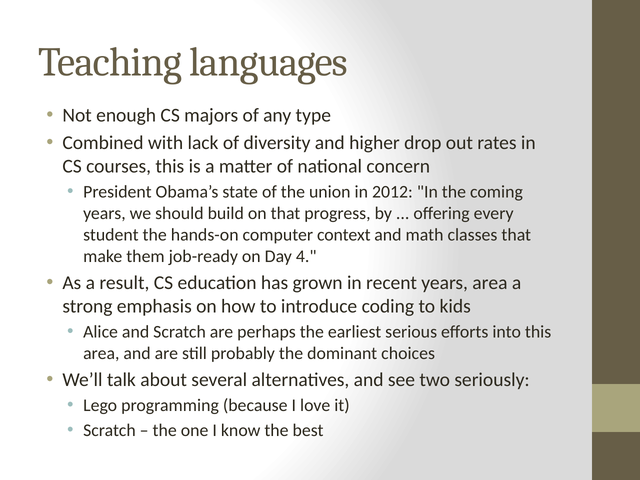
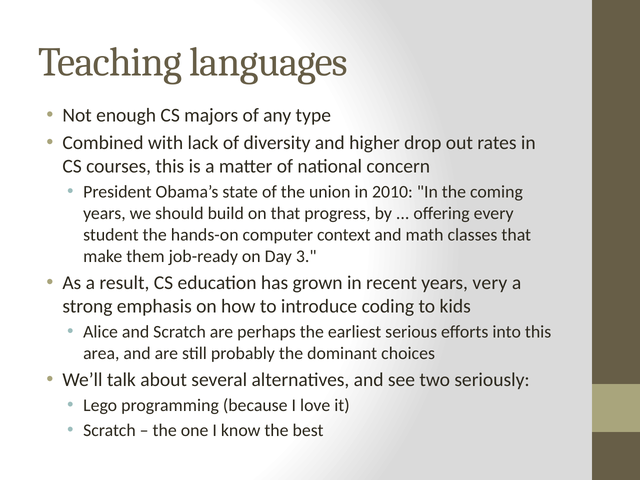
2012: 2012 -> 2010 (392, 192)
4: 4 -> 3 (306, 256)
years area: area -> very (490, 283)
